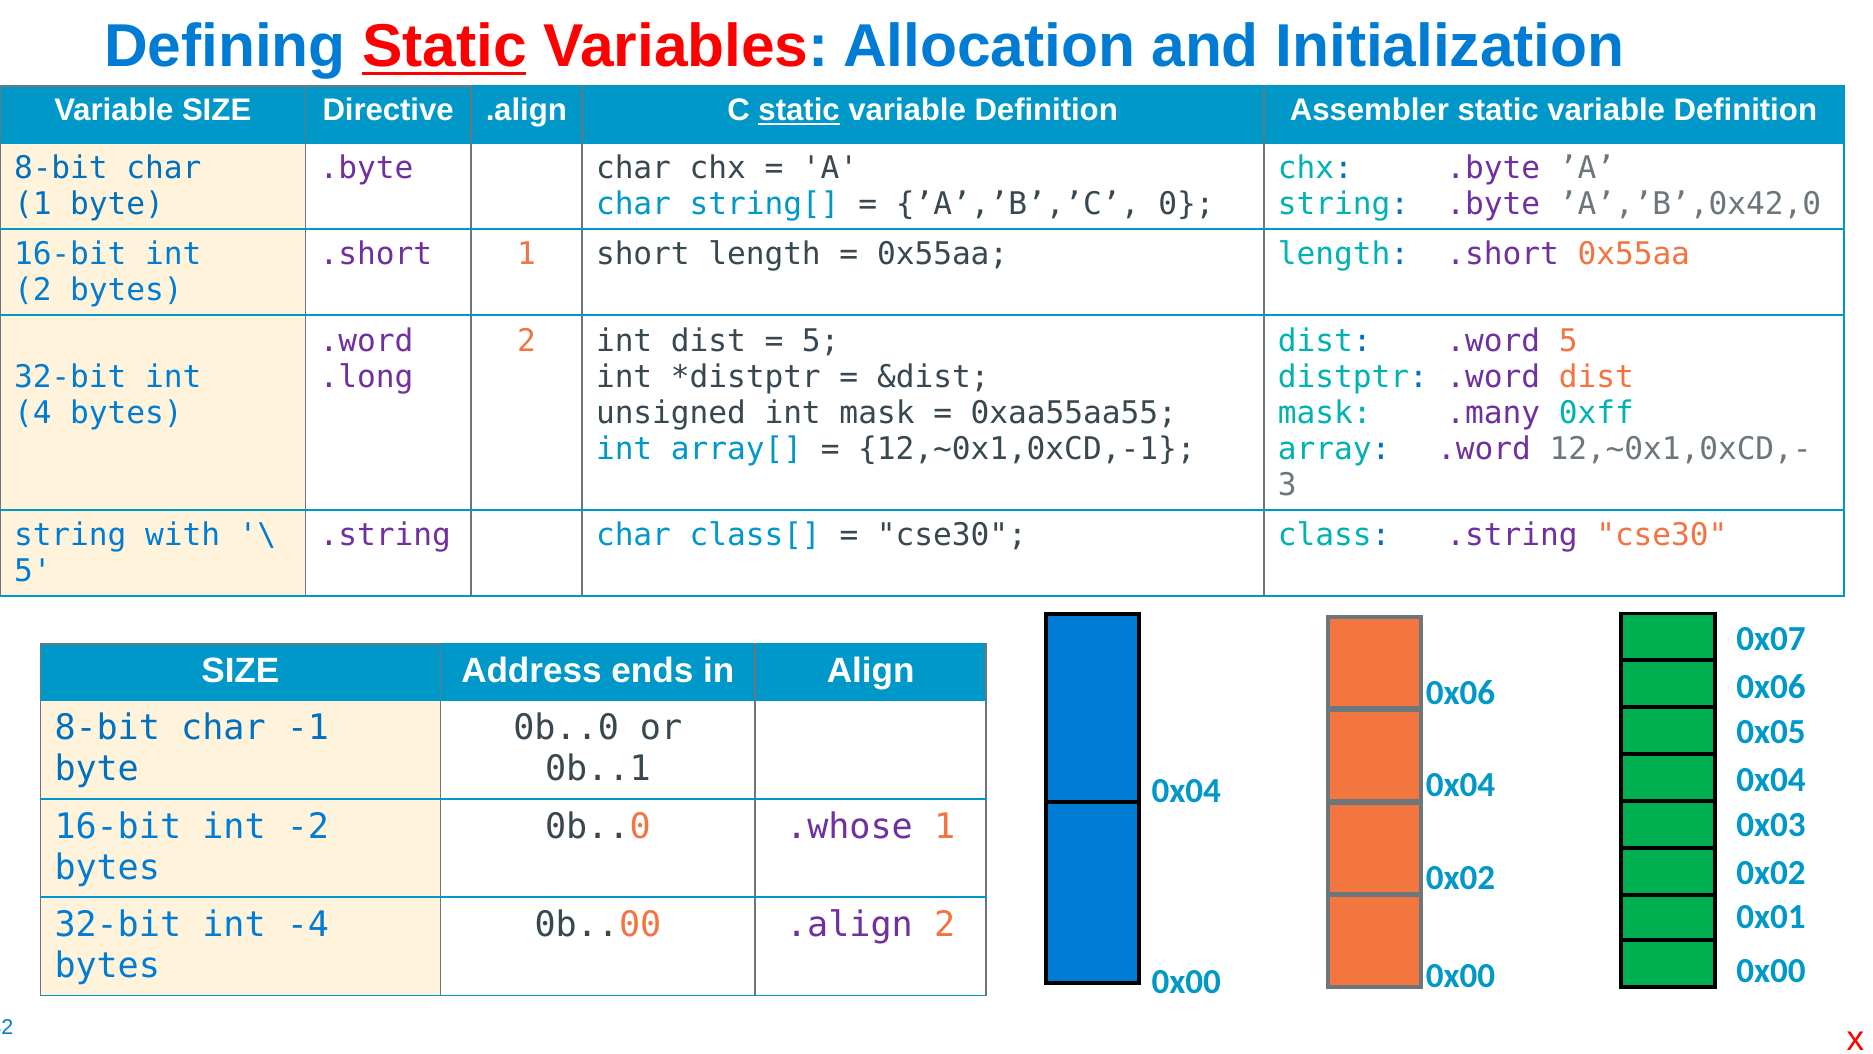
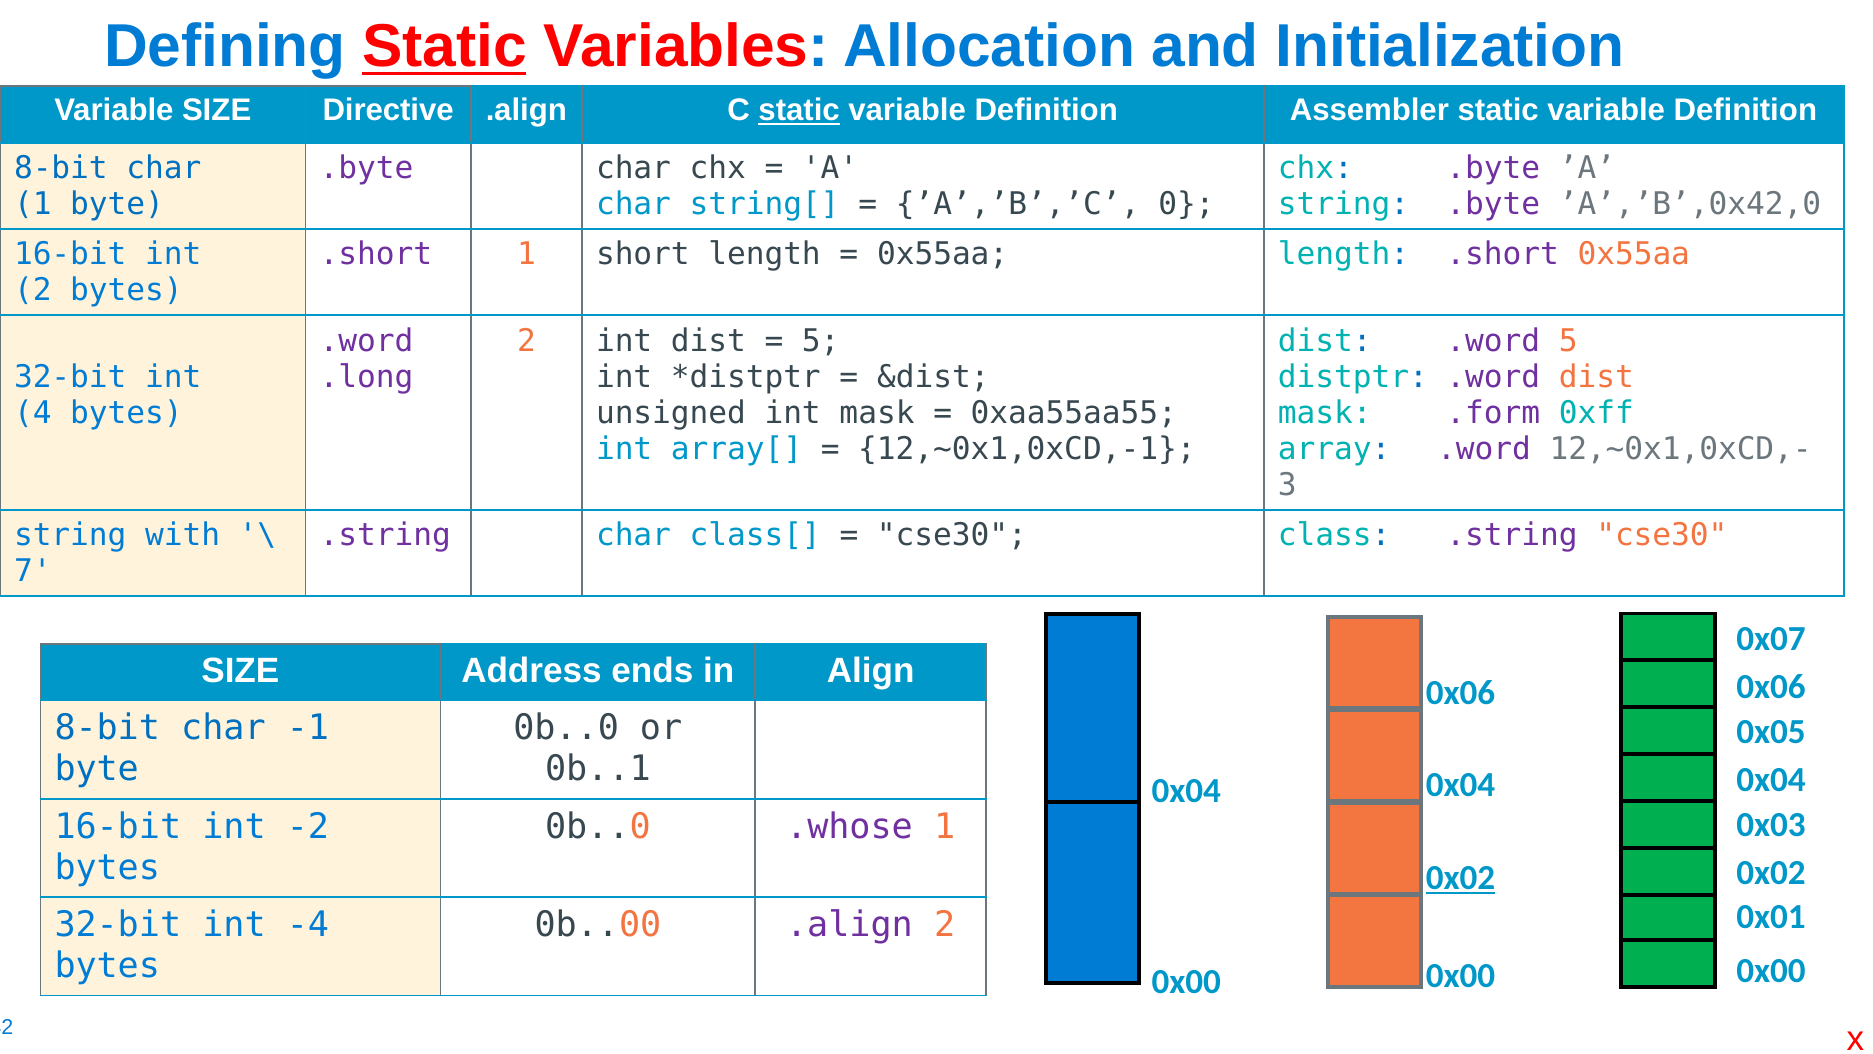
.many: .many -> .form (1493, 413)
5: 5 -> 7 (33, 571)
0x02 underline: none -> present (1461, 878)
